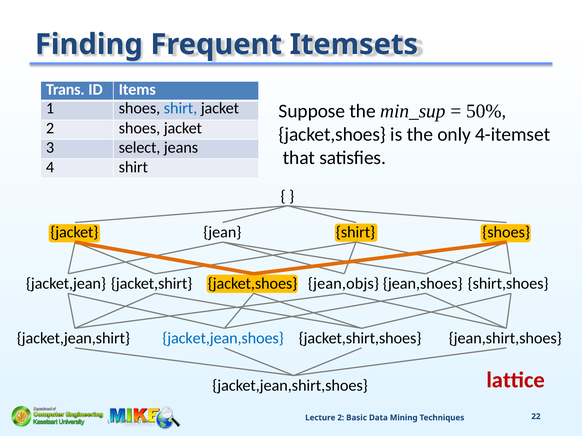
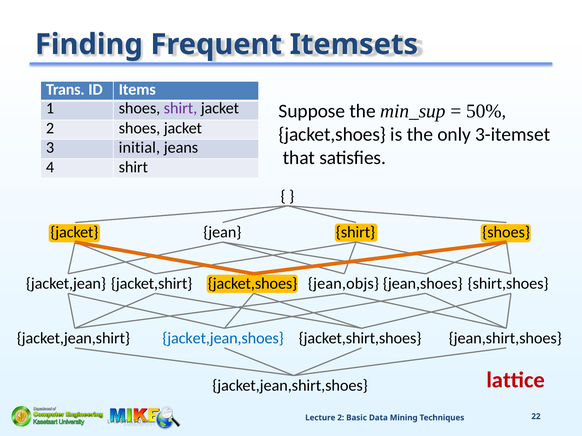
shirt colour: blue -> purple (180, 108)
4-itemset: 4-itemset -> 3-itemset (513, 135)
select: select -> initial (139, 148)
